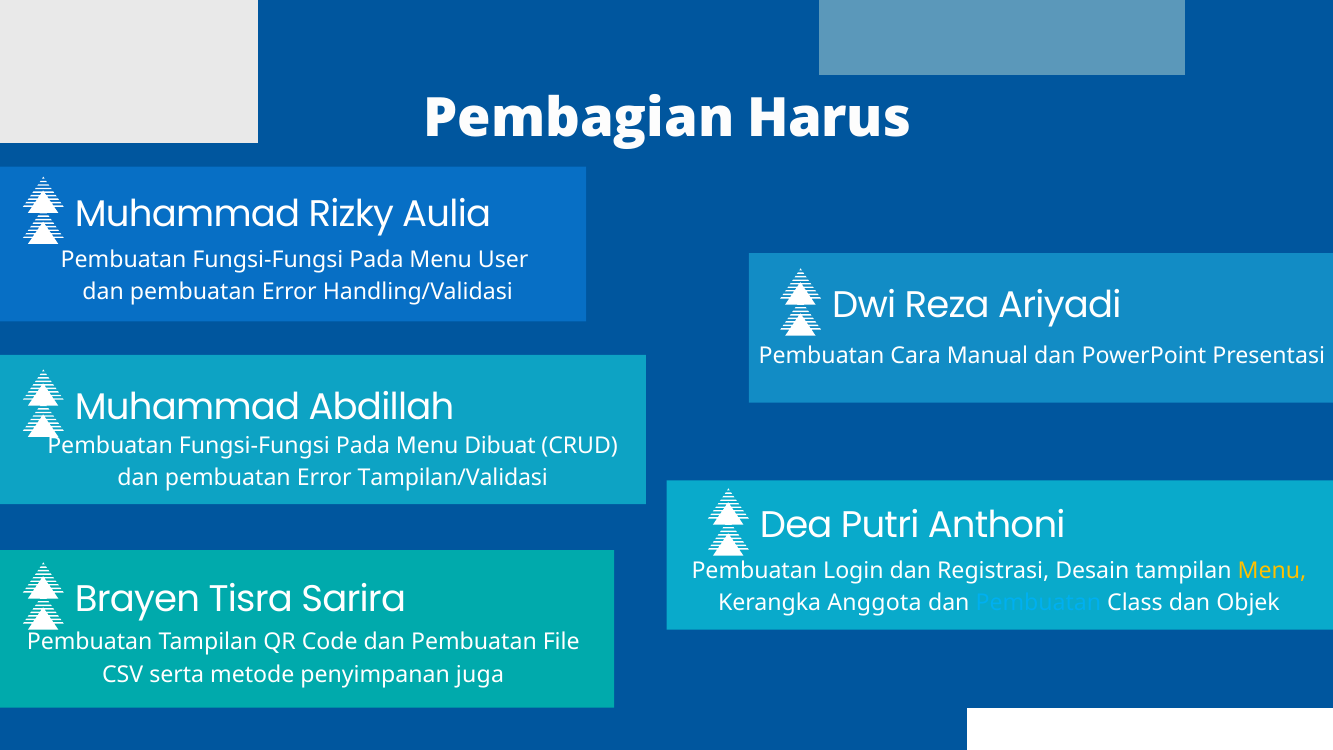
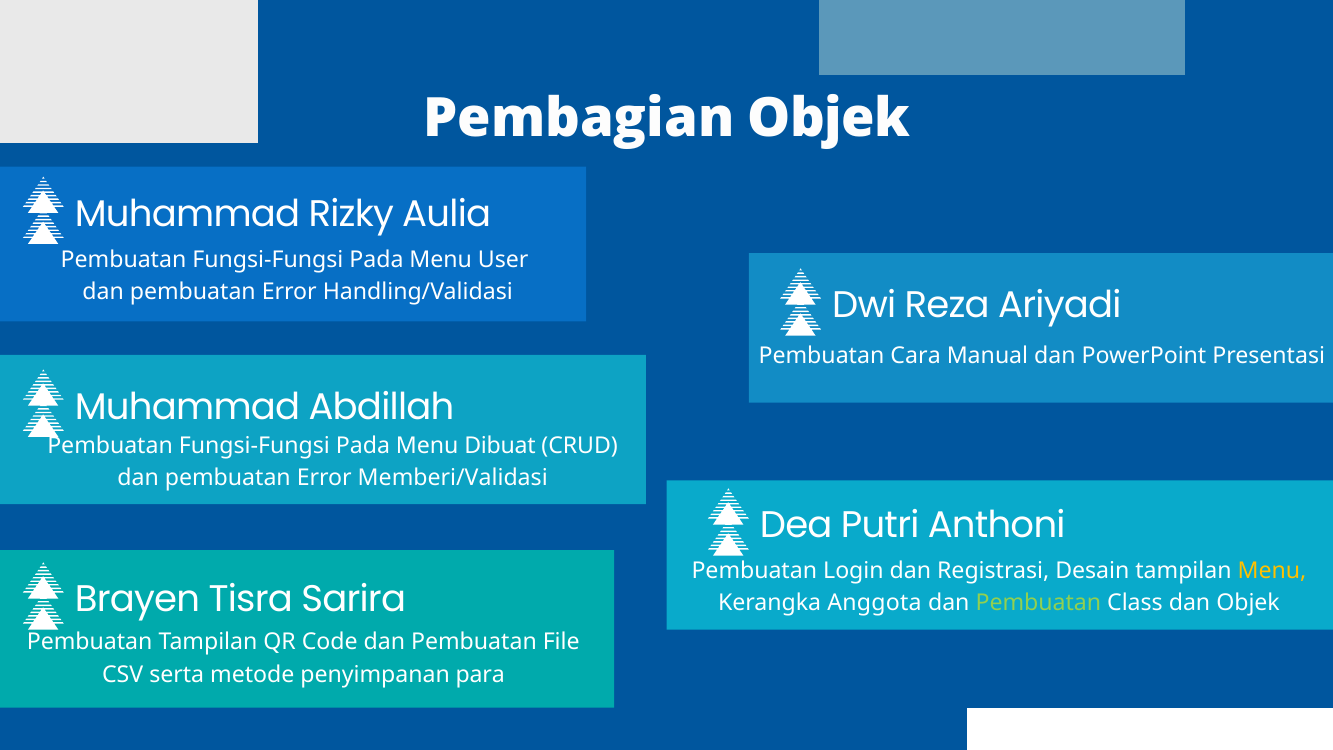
Pembagian Harus: Harus -> Objek (829, 118)
Tampilan/Validasi: Tampilan/Validasi -> Memberi/Validasi (453, 478)
Pembuatan colour: light blue -> light green (1038, 603)
juga: juga -> para (480, 674)
